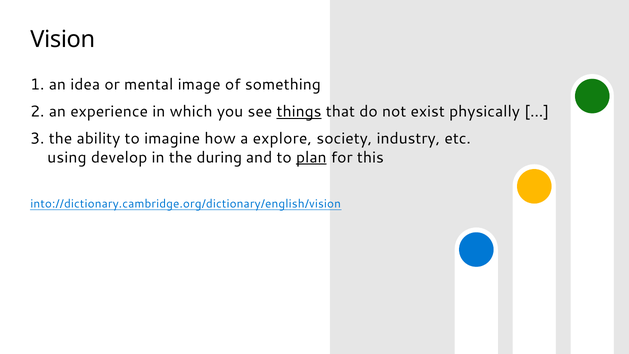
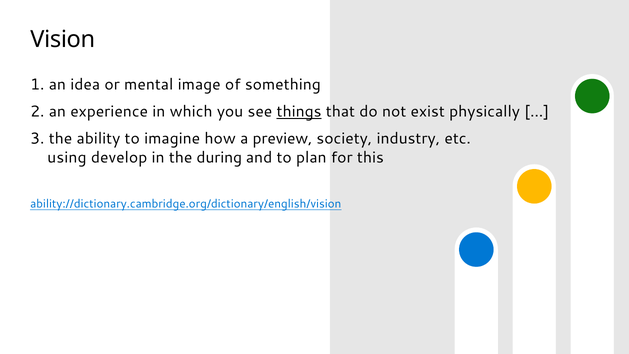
explore: explore -> preview (283, 138)
plan underline: present -> none (311, 157)
into://dictionary.cambridge.org/dictionary/english/vision: into://dictionary.cambridge.org/dictionary/english/vision -> ability://dictionary.cambridge.org/dictionary/english/vision (186, 204)
